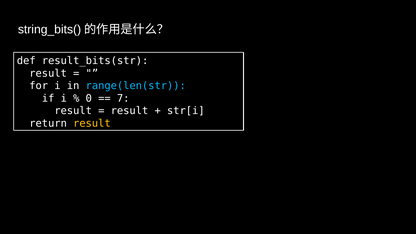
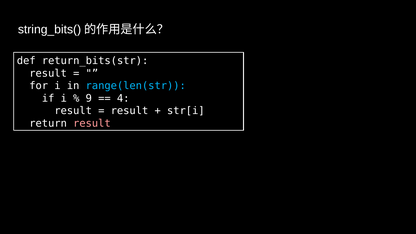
result_bits(str: result_bits(str -> return_bits(str (95, 61)
0: 0 -> 9 (89, 98)
7: 7 -> 4 (123, 98)
result colour: yellow -> pink (92, 123)
